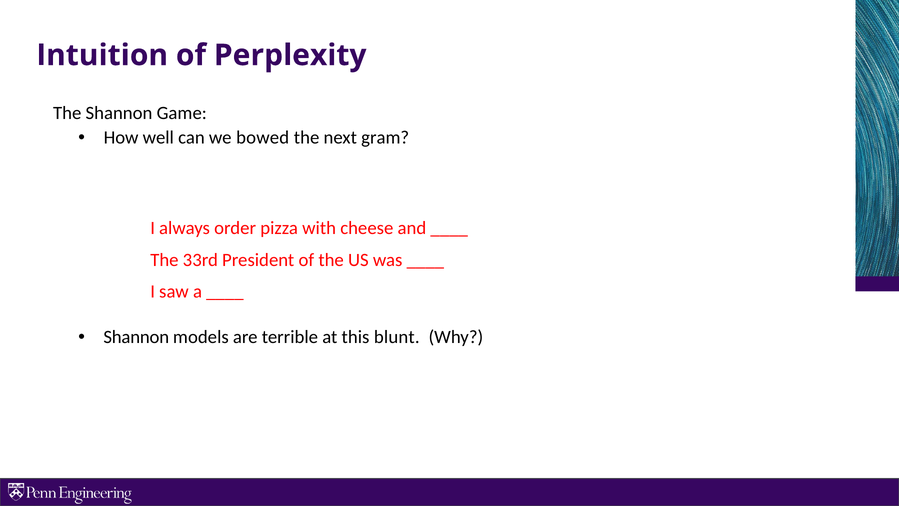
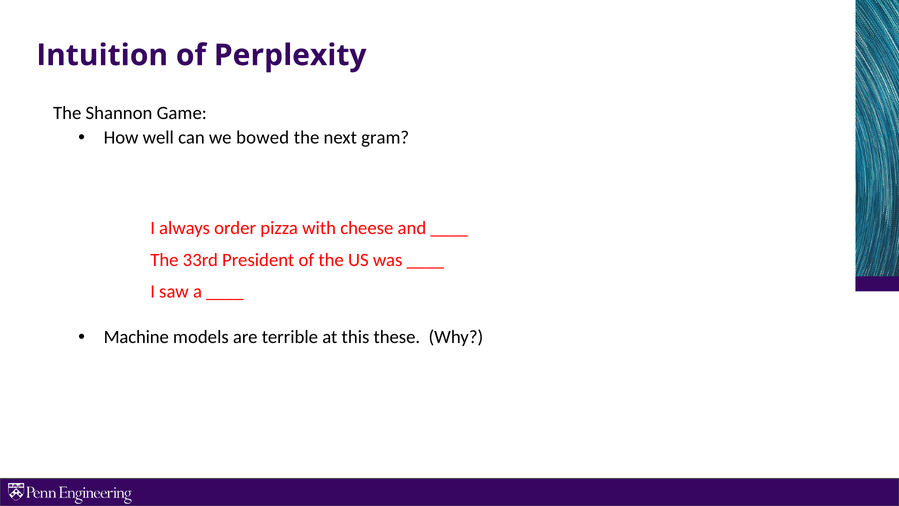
Shannon: Shannon -> Machine (136, 337)
blunt: blunt -> these (397, 337)
